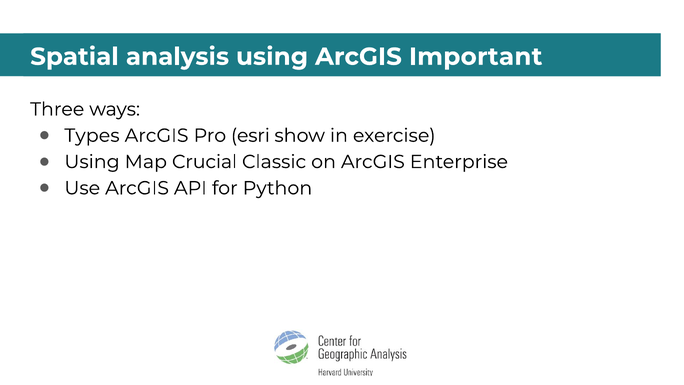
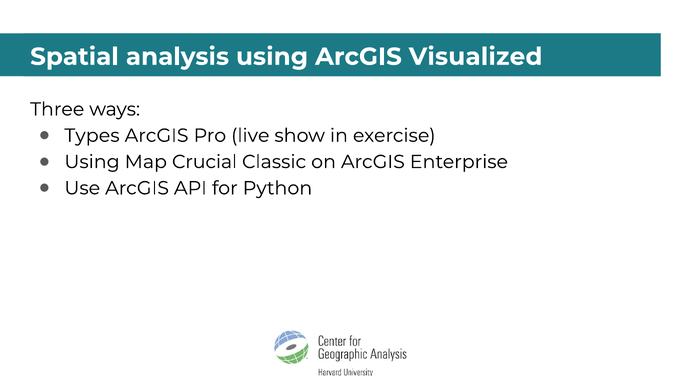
Important: Important -> Visualized (476, 57)
esri: esri -> live (250, 135)
